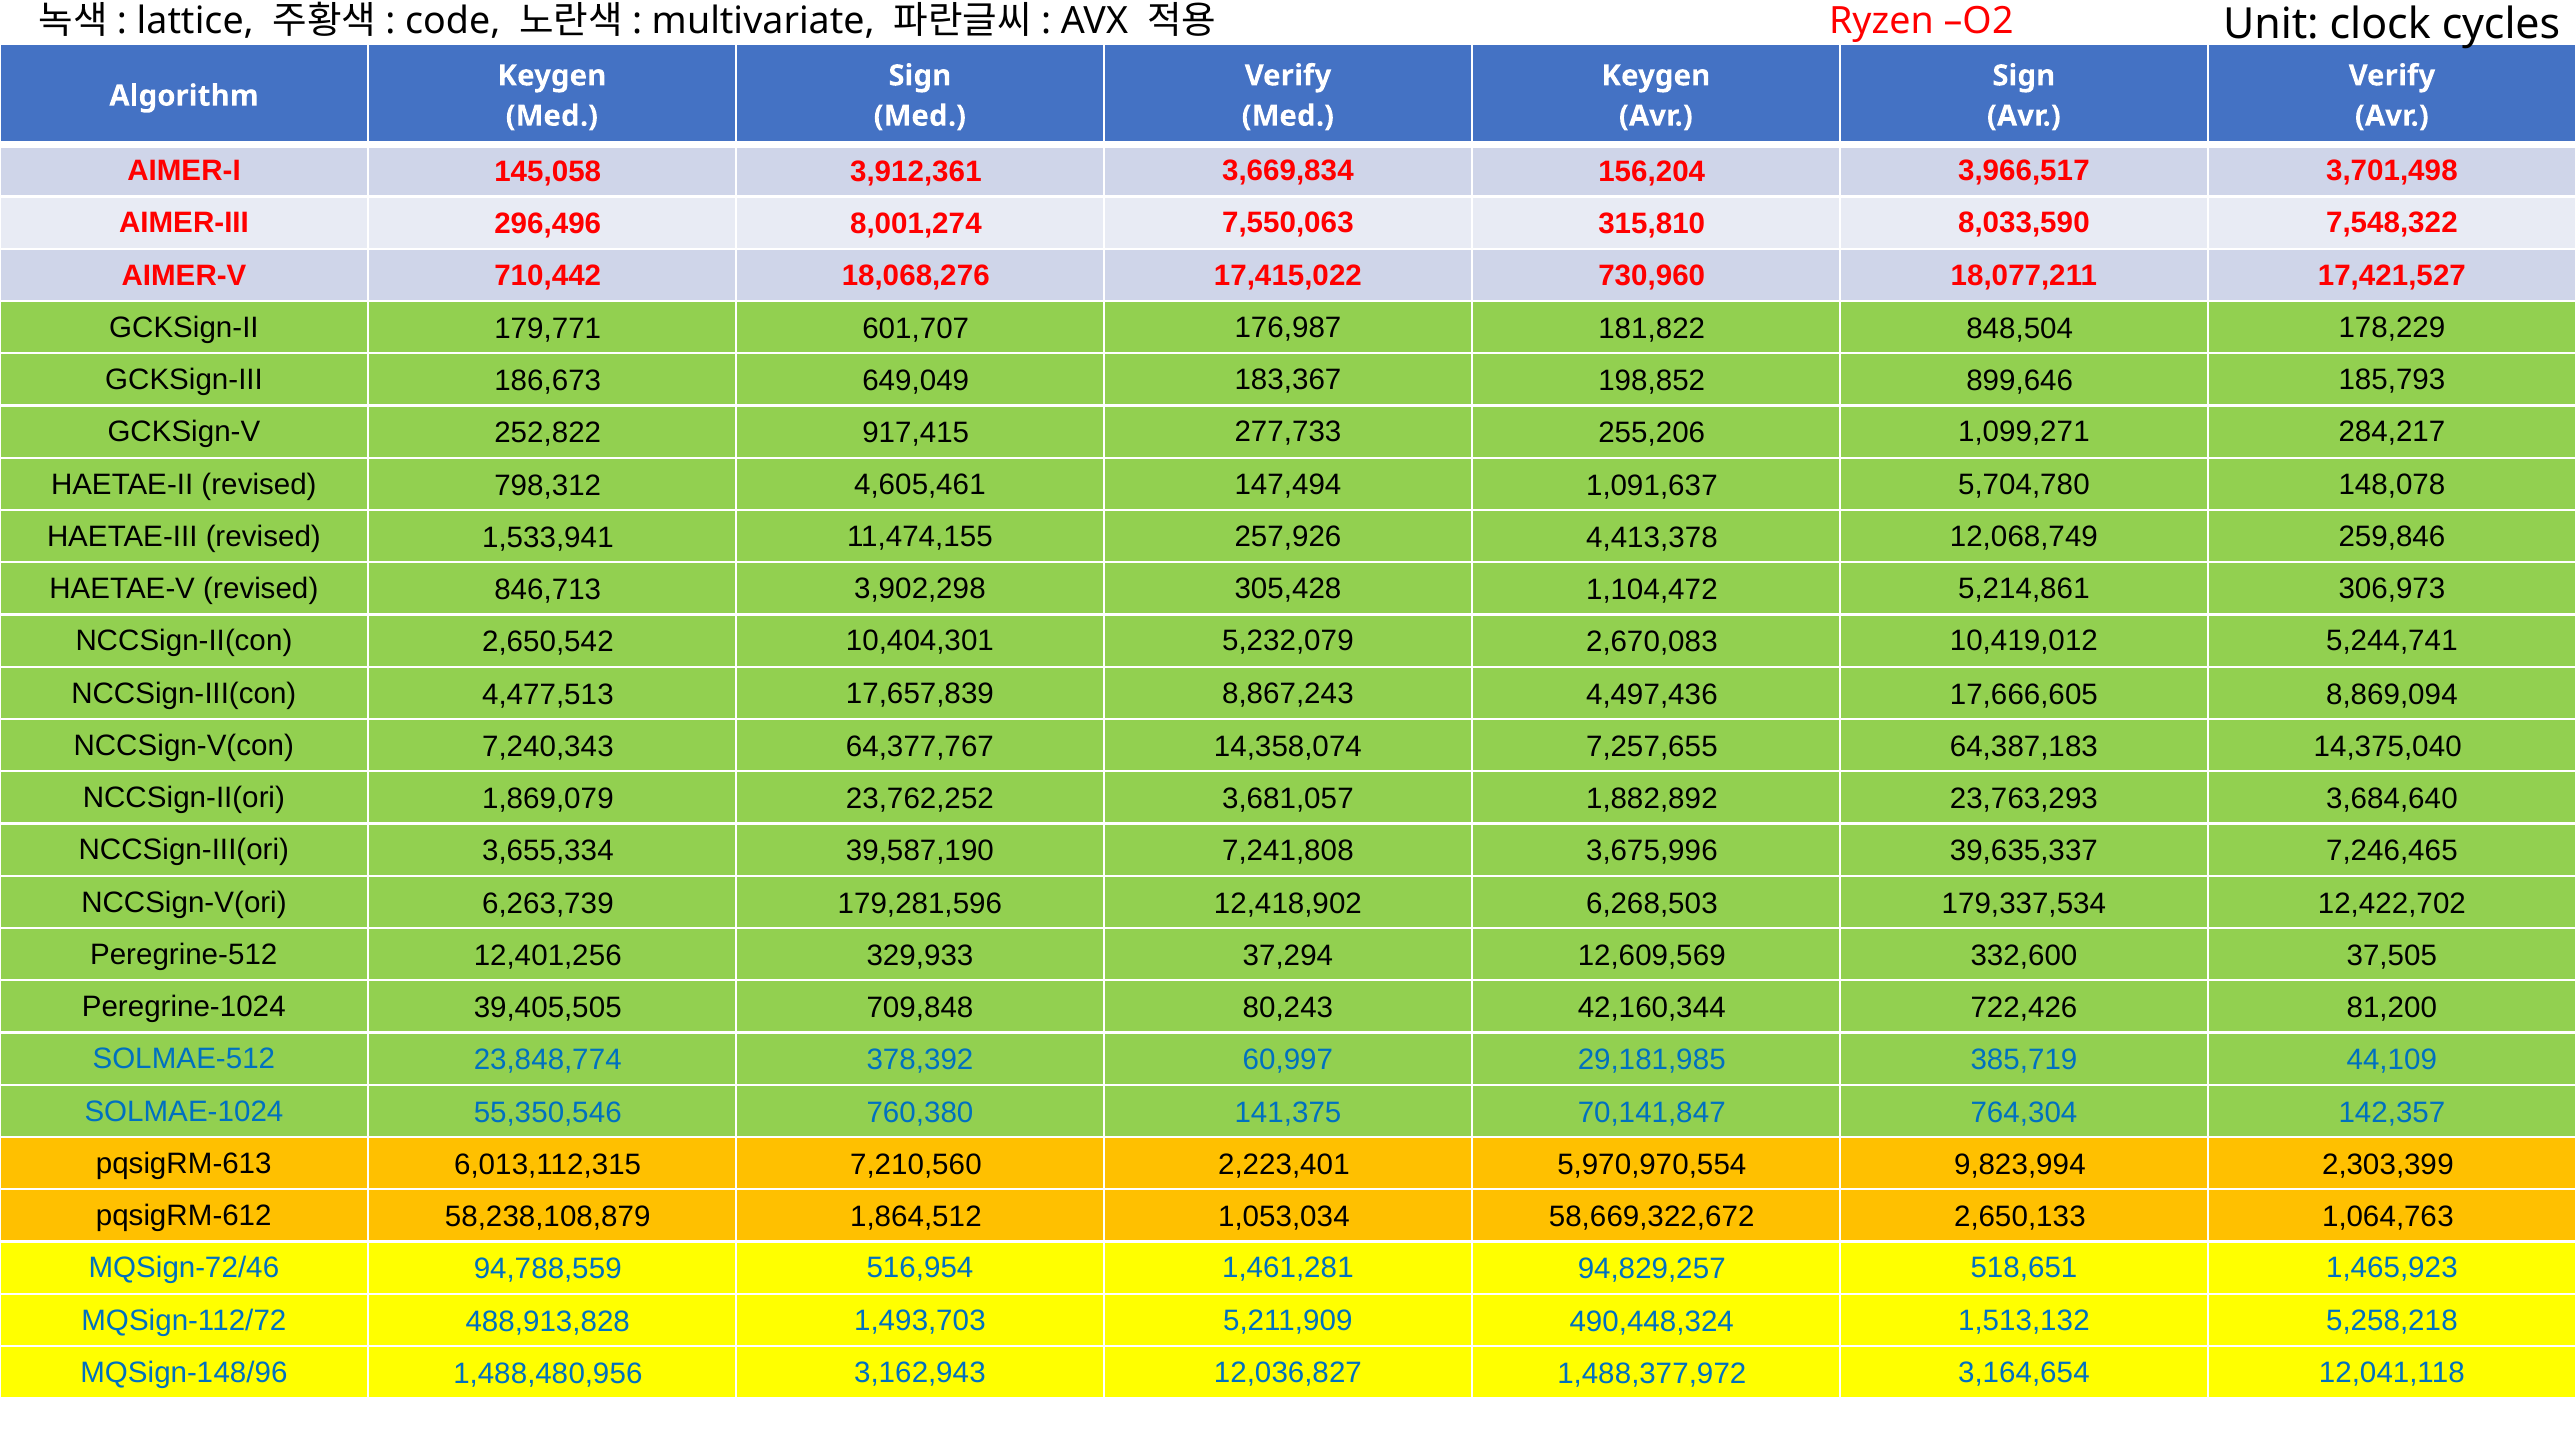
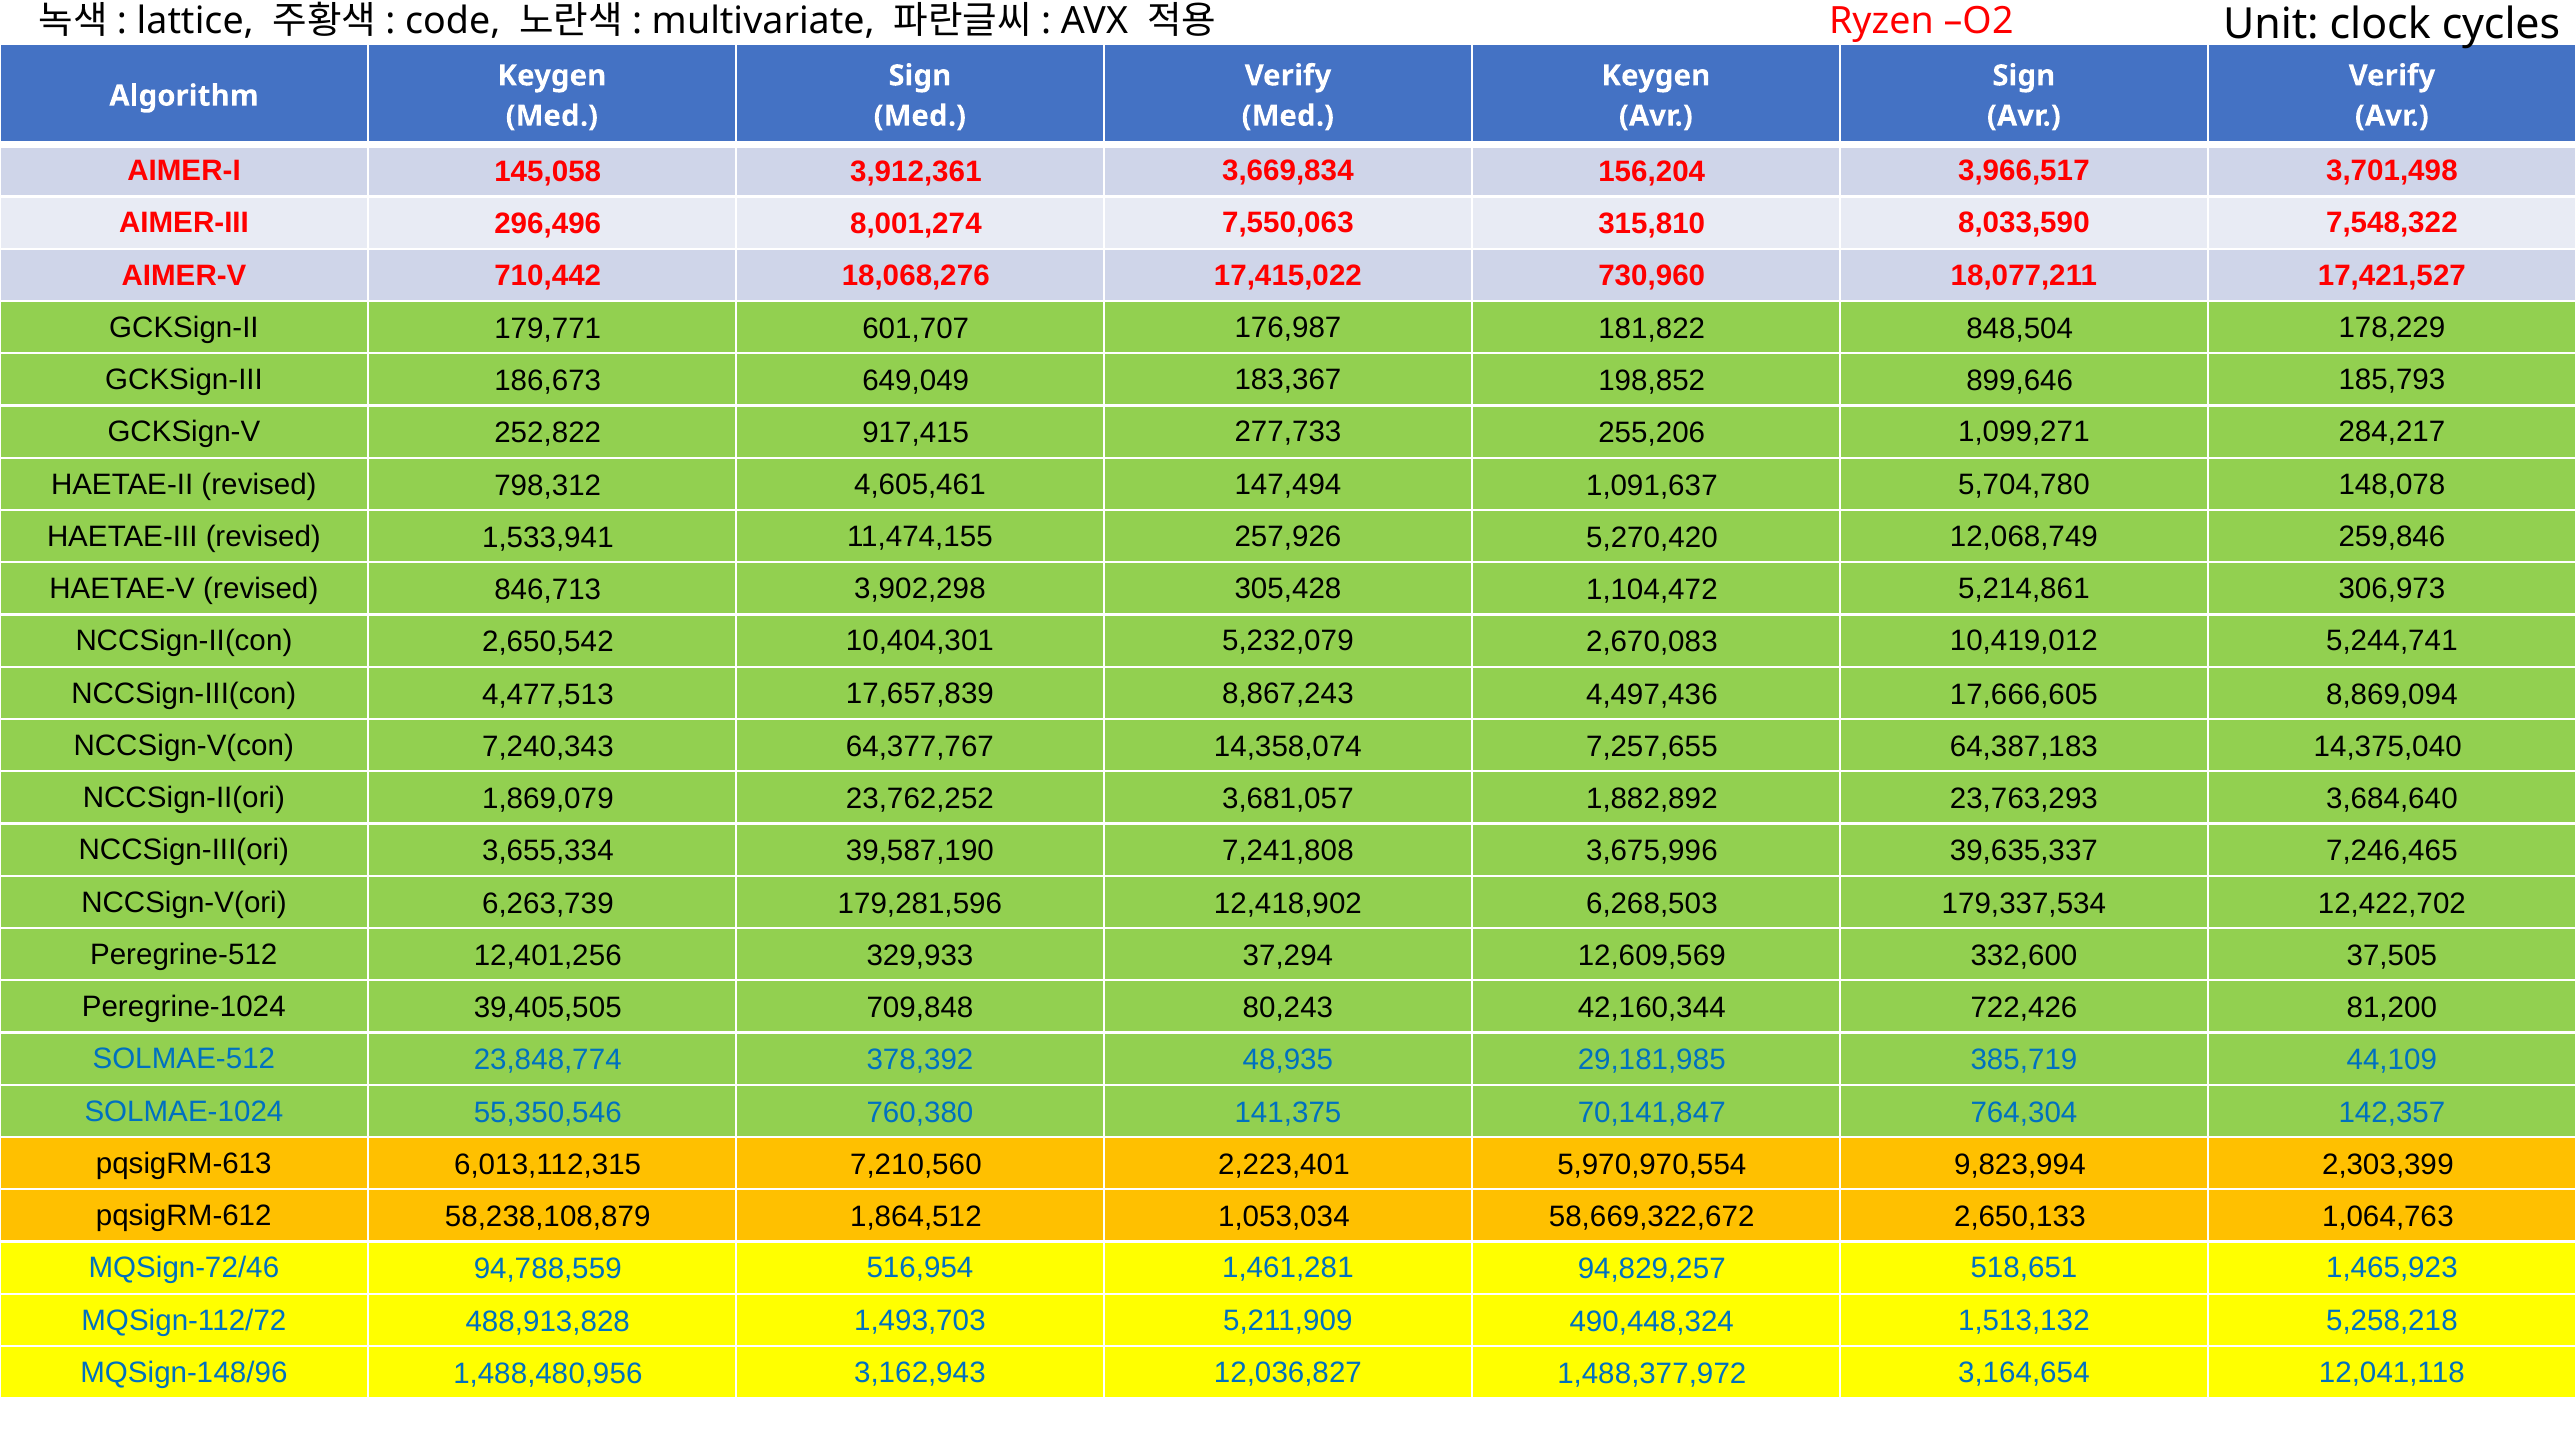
4,413,378: 4,413,378 -> 5,270,420 (1652, 538)
60,997: 60,997 -> 48,935 (1288, 1060)
